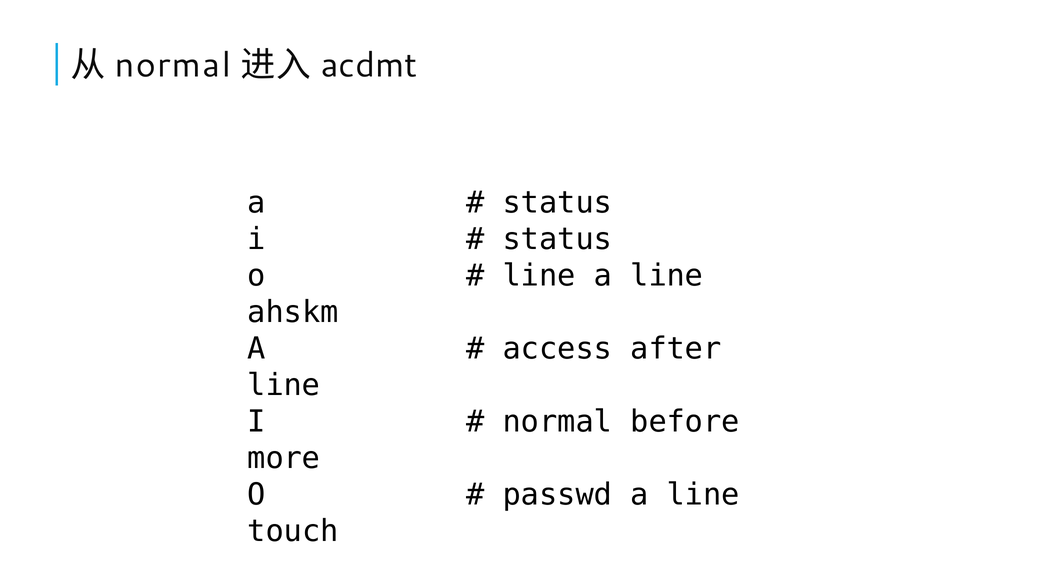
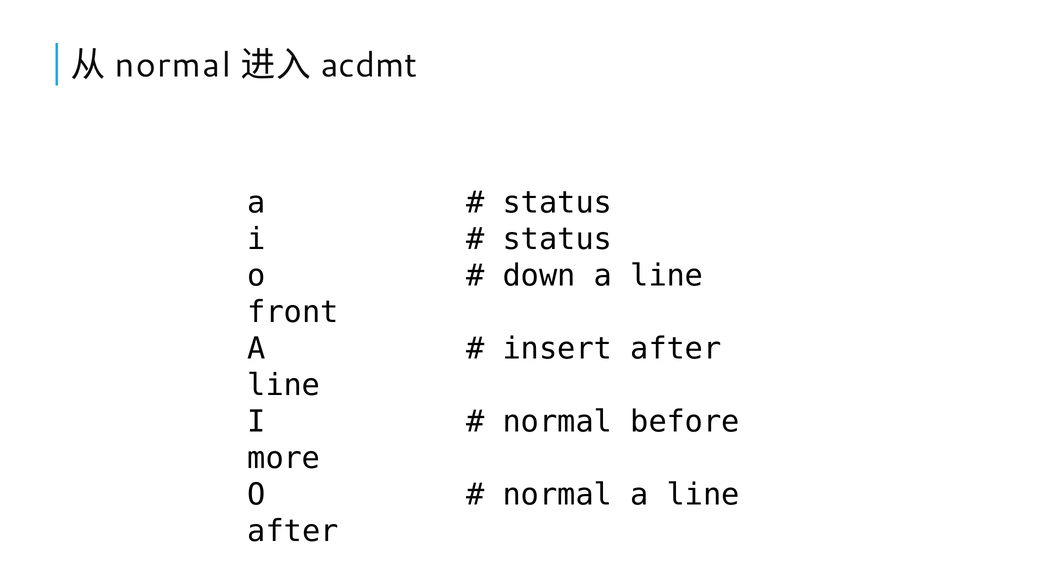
line: line -> down (539, 276)
ahskm: ahskm -> front (293, 312)
access: access -> insert (557, 348)
passwd: passwd -> normal (557, 494)
touch: touch -> after (293, 531)
